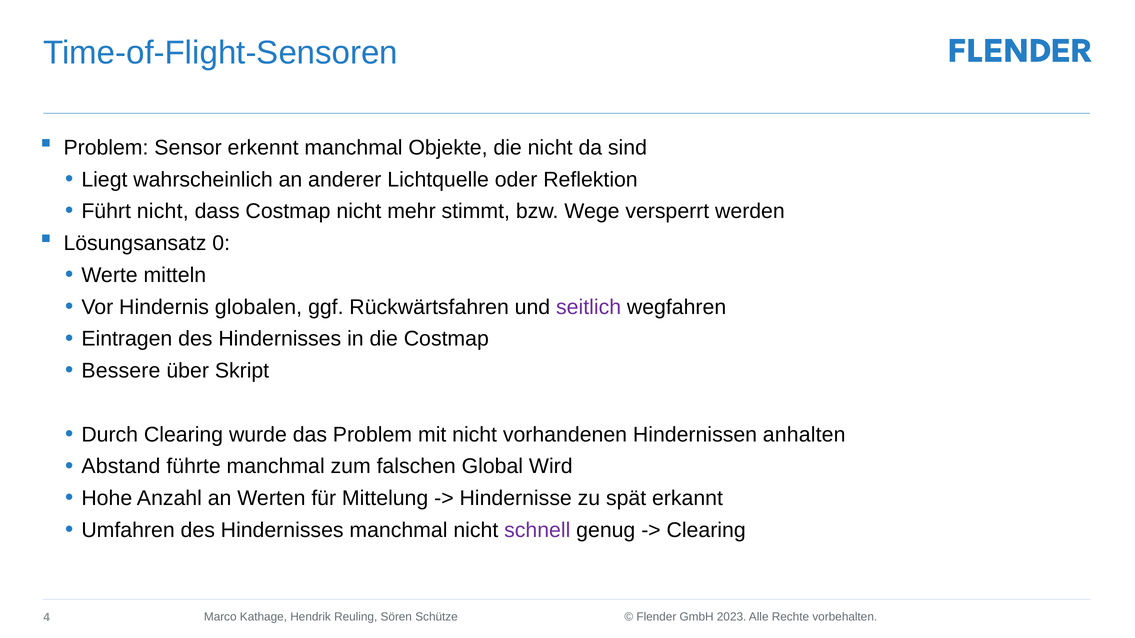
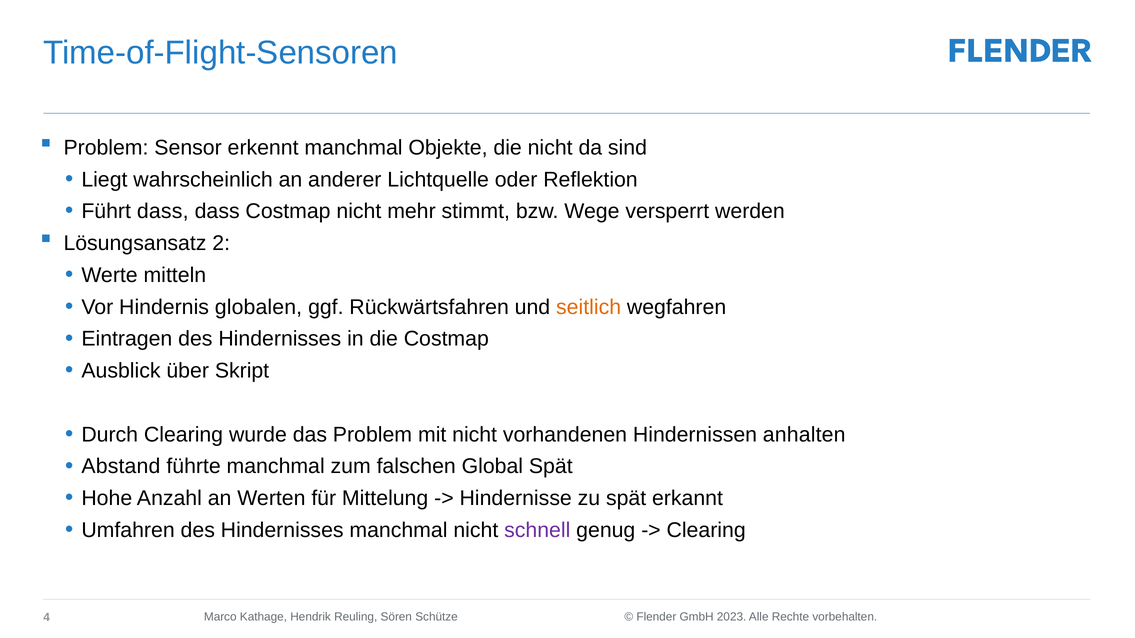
Führt nicht: nicht -> dass (163, 211)
0: 0 -> 2 (221, 243)
seitlich colour: purple -> orange (589, 307)
Bessere: Bessere -> Ausblick (121, 371)
Global Wird: Wird -> Spät (551, 467)
